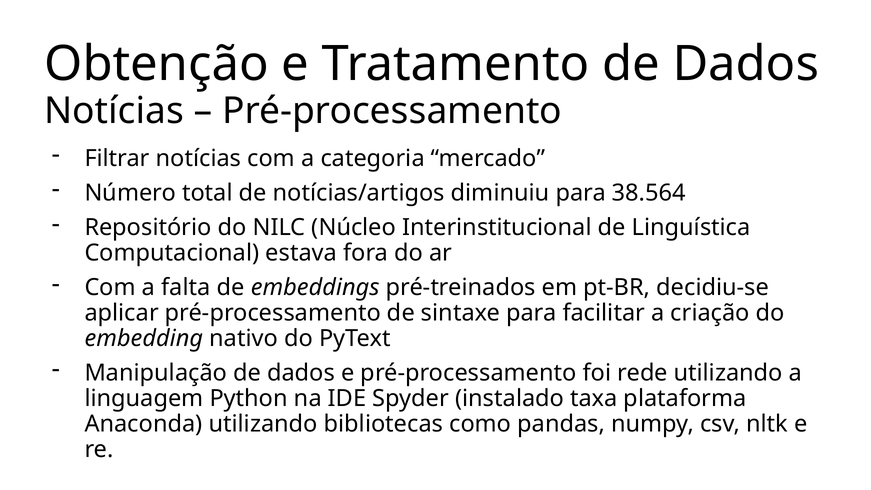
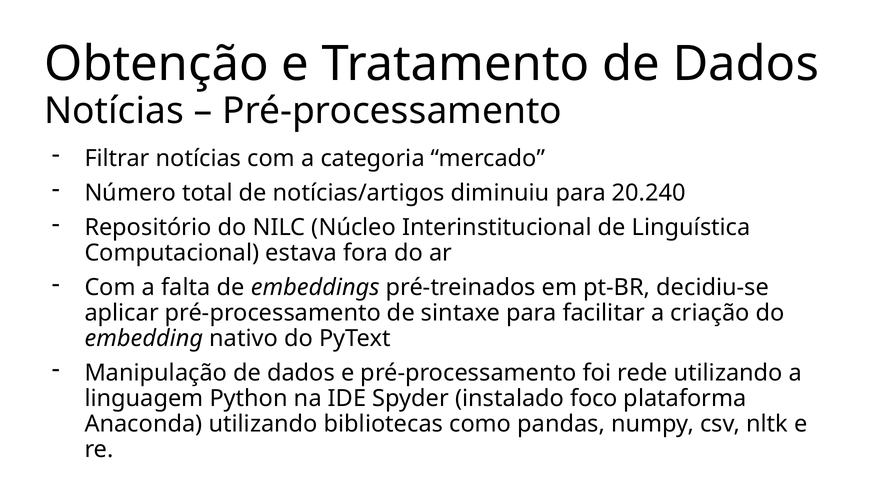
38.564: 38.564 -> 20.240 (649, 193)
taxa: taxa -> foco (594, 399)
